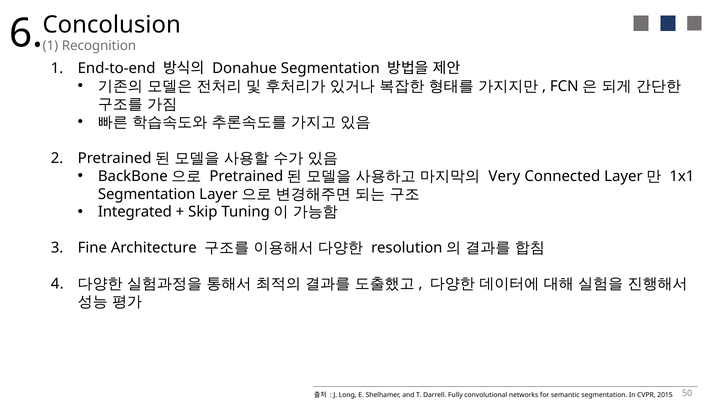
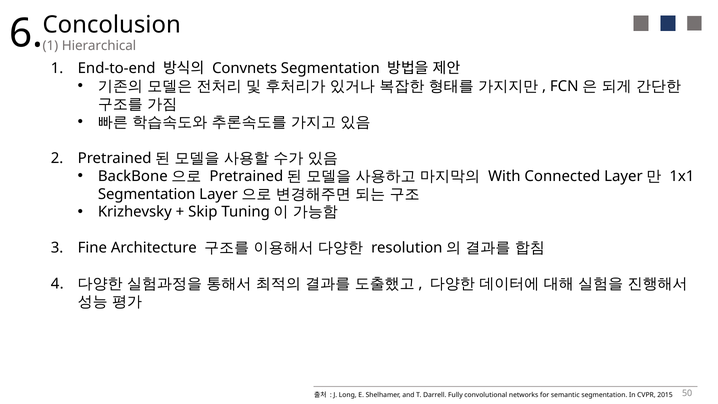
Recognition: Recognition -> Hierarchical (99, 46)
Donahue: Donahue -> Convnets (245, 68)
Very: Very -> With (504, 176)
Integrated: Integrated -> Krizhevsky (135, 212)
